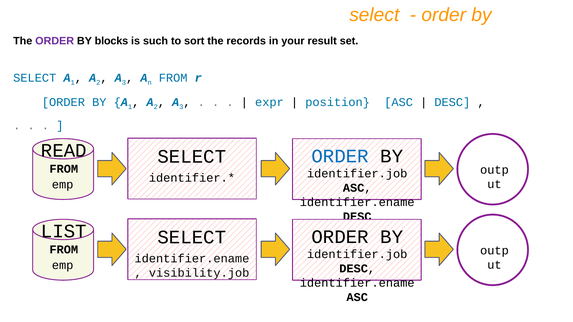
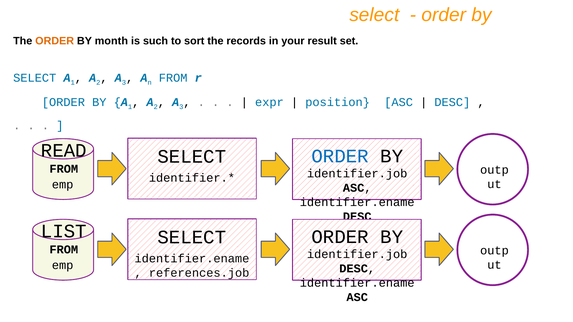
ORDER colour: purple -> orange (55, 41)
blocks: blocks -> month (111, 41)
visibility.job: visibility.job -> references.job (199, 273)
